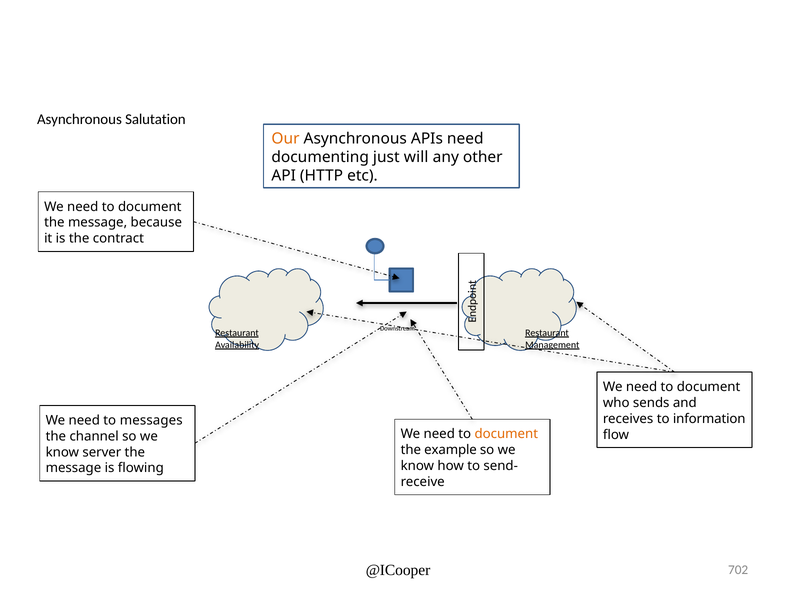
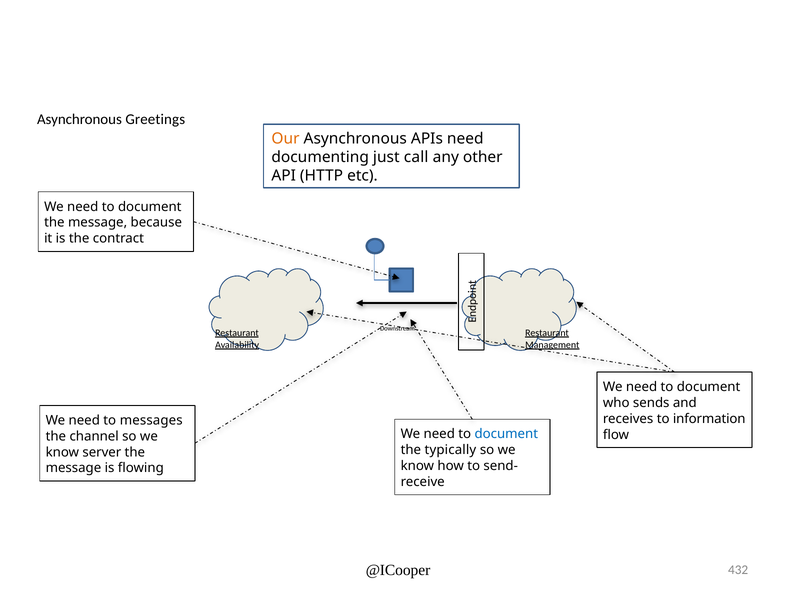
Salutation: Salutation -> Greetings (155, 120)
will: will -> call (416, 157)
document colour: orange -> blue (506, 434)
example: example -> typically (450, 450)
702: 702 -> 432 (738, 570)
